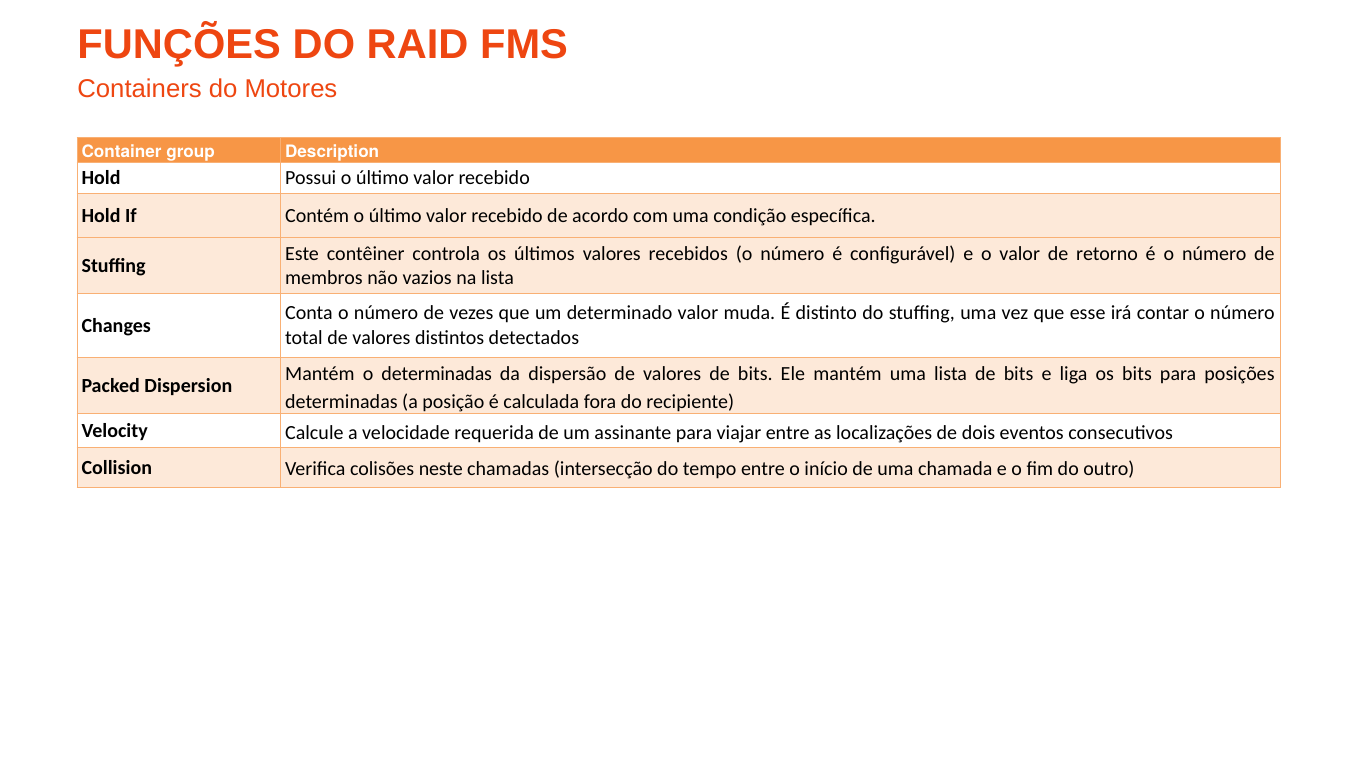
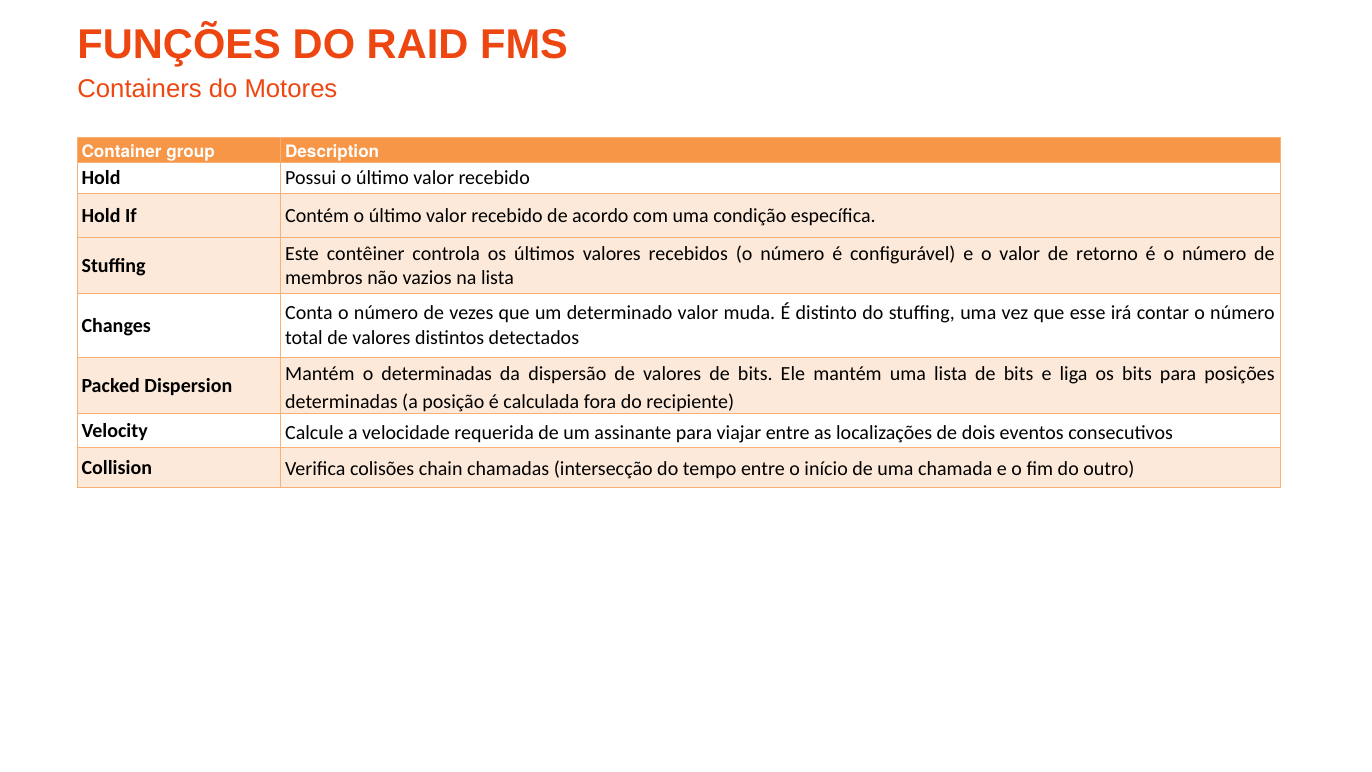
neste: neste -> chain (441, 469)
